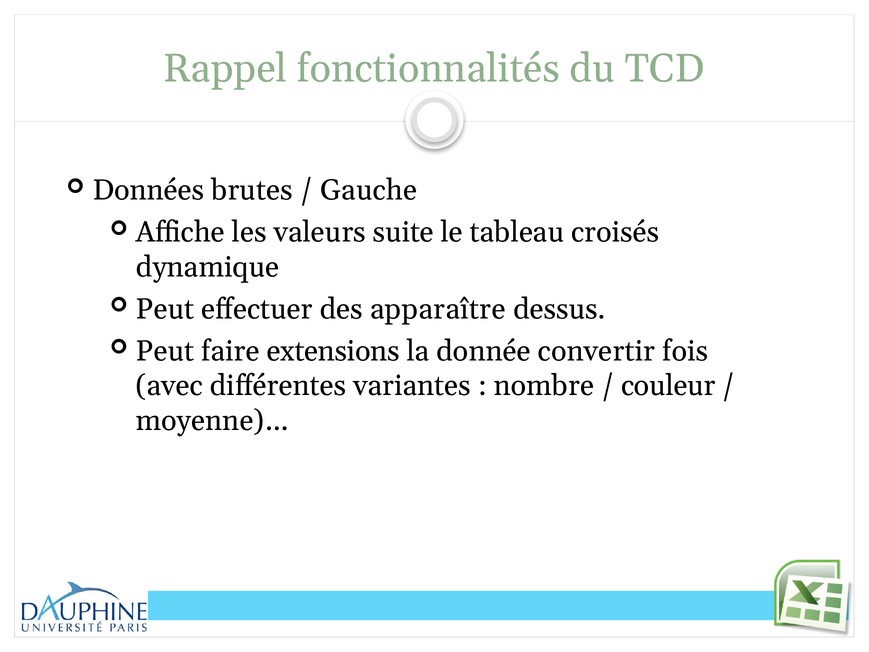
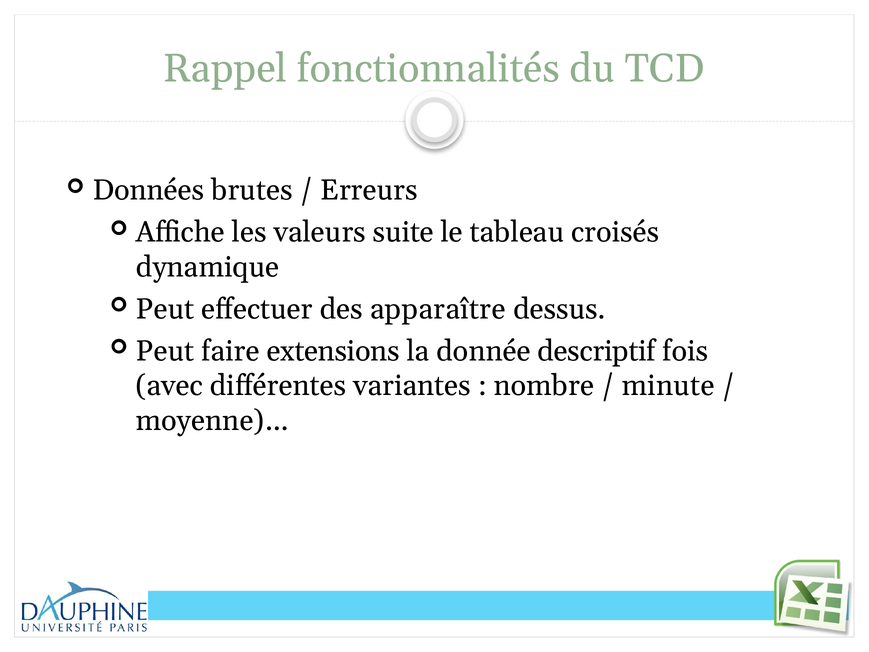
Gauche: Gauche -> Erreurs (369, 190)
convertir: convertir -> descriptif (597, 351)
couleur: couleur -> minute (668, 386)
